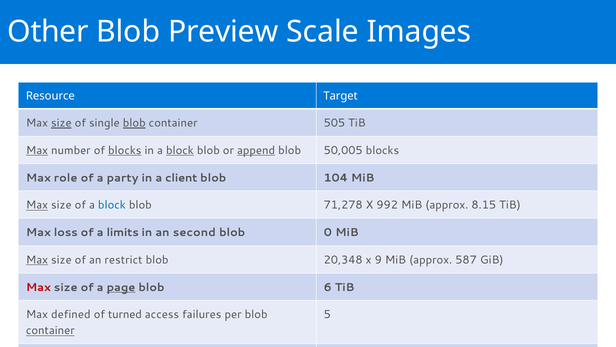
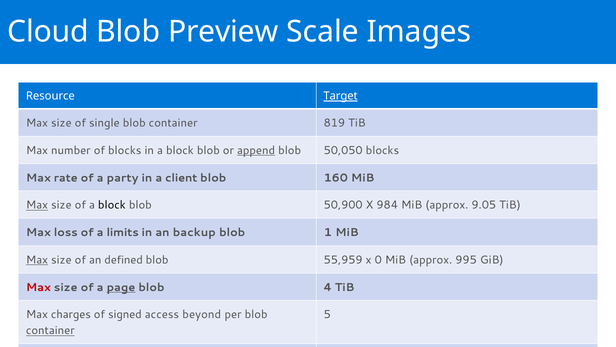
Other: Other -> Cloud (48, 32)
Target underline: none -> present (341, 96)
size underline: present -> none (61, 123)
blob underline: present -> none (134, 123)
505: 505 -> 819 (334, 123)
Max underline: present -> none (37, 150)
blocks underline: present -> none (125, 150)
block underline: present -> none (180, 150)
50,005: 50,005 -> 50,050 (343, 150)
role: role -> rate (66, 178)
104: 104 -> 160 (336, 178)
block colour: blue -> black (112, 205)
71,278: 71,278 -> 50,900 (343, 205)
992: 992 -> 984 (387, 205)
8.15: 8.15 -> 9.05 (484, 205)
second: second -> backup (194, 232)
0: 0 -> 1 (328, 232)
restrict: restrict -> defined (124, 260)
20,348: 20,348 -> 55,959 (343, 260)
9: 9 -> 0 (378, 260)
587: 587 -> 995 (466, 260)
6: 6 -> 4 (328, 287)
defined: defined -> charges (71, 314)
turned: turned -> signed (125, 314)
failures: failures -> beyond (202, 314)
